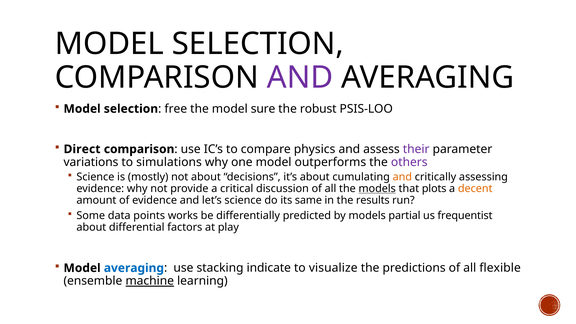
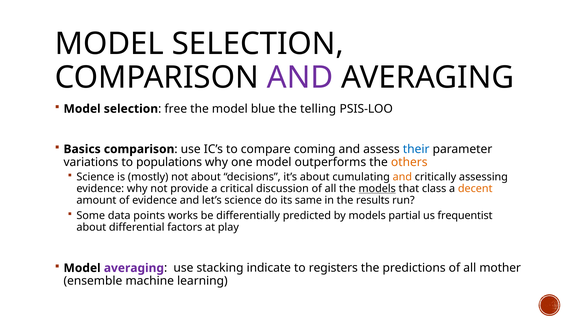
sure: sure -> blue (263, 109)
robust: robust -> telling (318, 109)
Direct: Direct -> Basics (82, 149)
physics: physics -> coming (315, 149)
their colour: purple -> blue (416, 149)
simulations: simulations -> populations (169, 162)
others colour: purple -> orange (409, 162)
plots: plots -> class (434, 189)
averaging colour: blue -> purple (134, 268)
visualize: visualize -> registers (333, 268)
flexible: flexible -> mother (500, 268)
machine underline: present -> none (150, 281)
